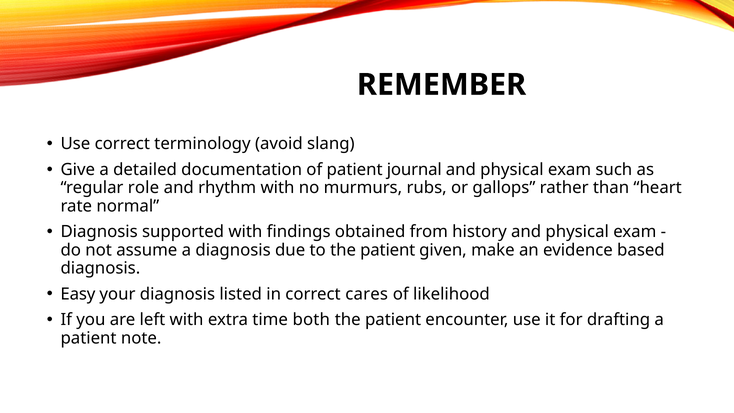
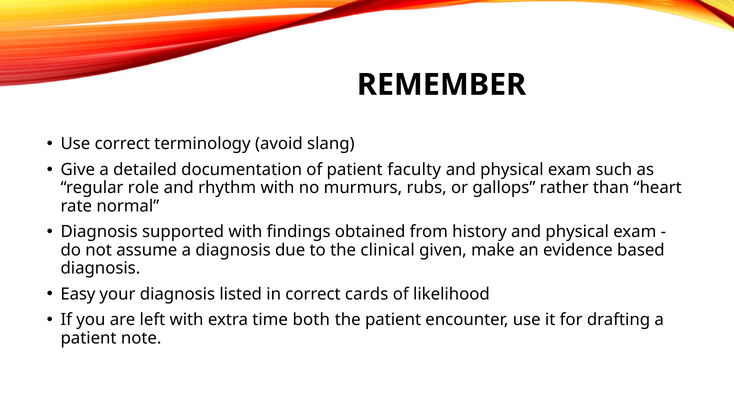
journal: journal -> faculty (414, 170)
to the patient: patient -> clinical (388, 250)
cares: cares -> cards (367, 294)
